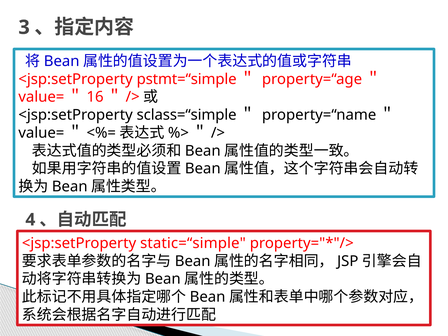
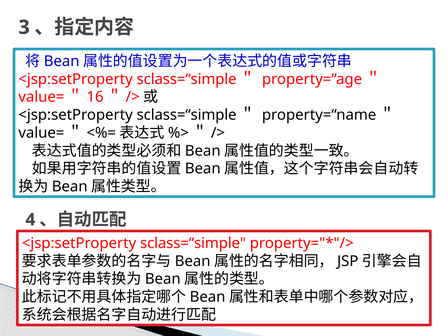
pstmt=“simple: pstmt=“simple -> sclass=“simple (187, 79)
static=“simple: static=“simple -> sclass=“simple (193, 243)
